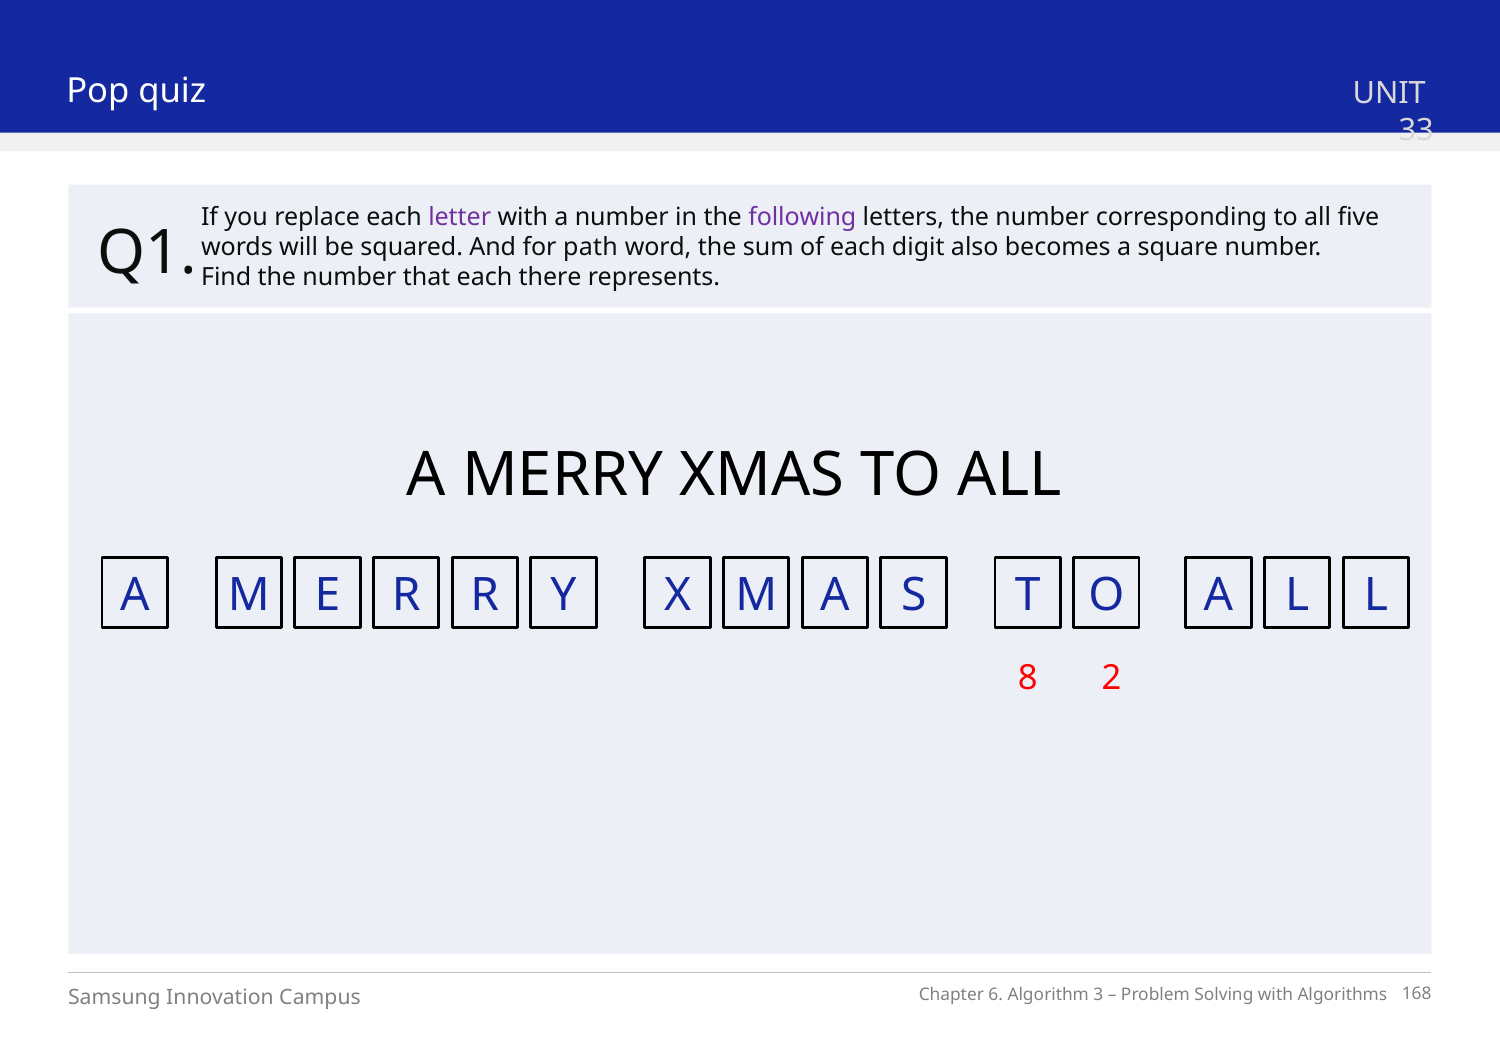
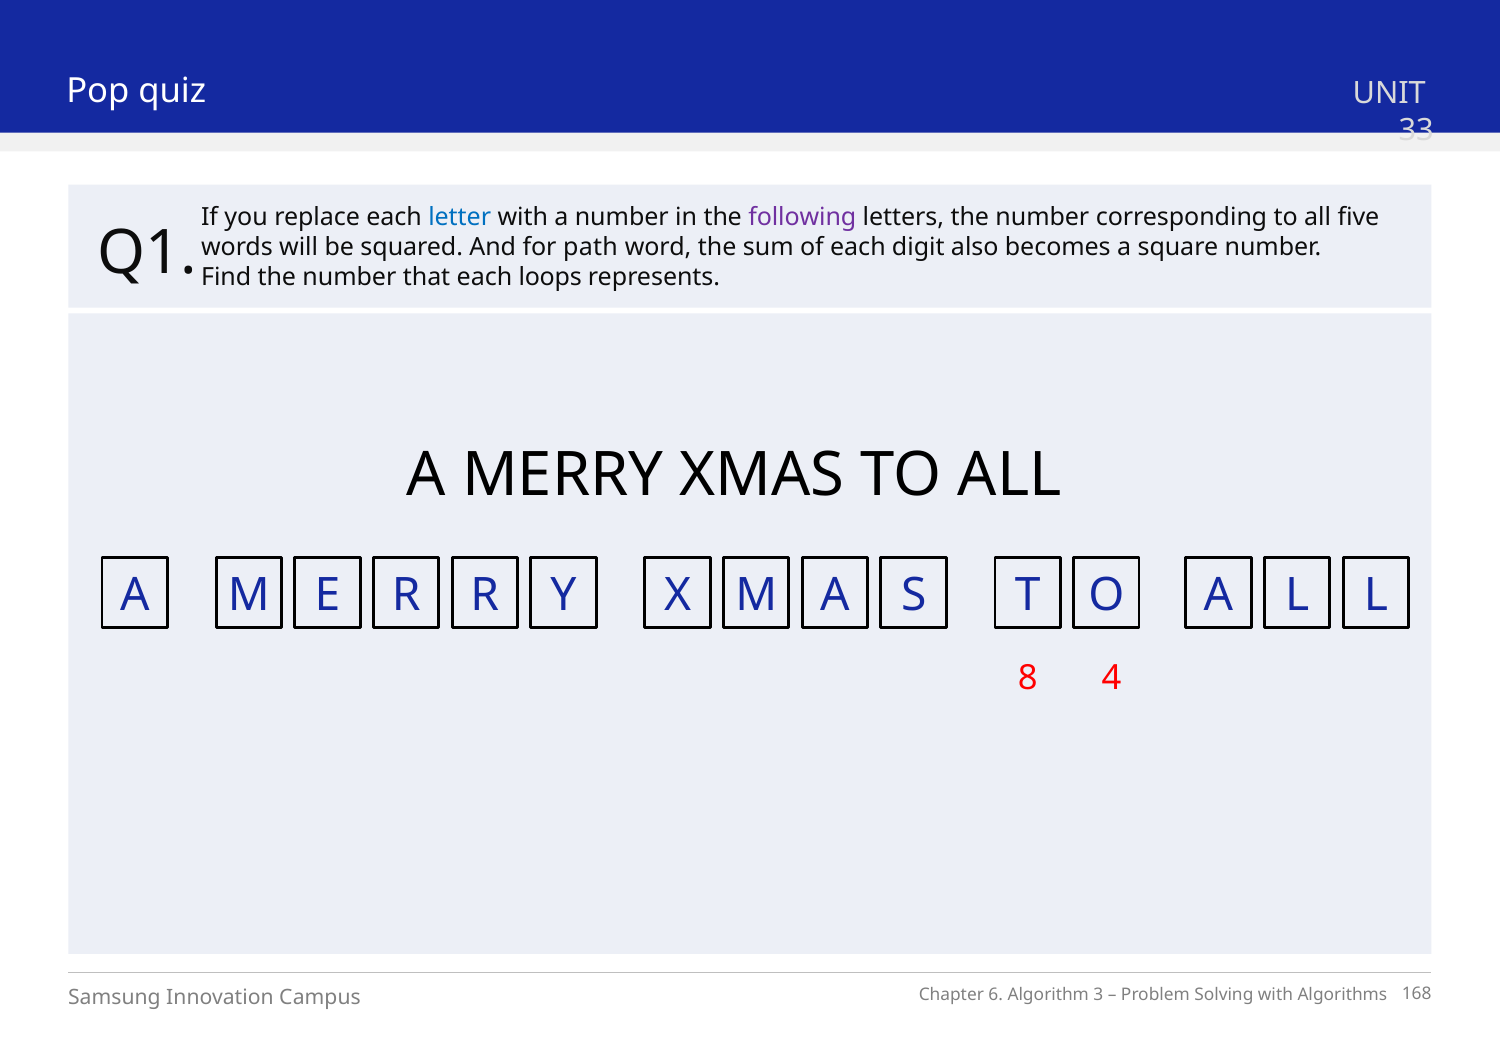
letter colour: purple -> blue (460, 217)
there: there -> loops (550, 277)
2: 2 -> 4 (1112, 678)
